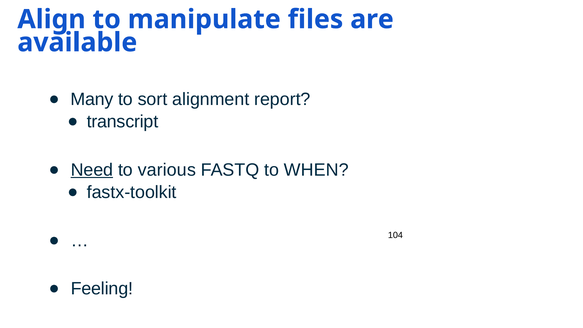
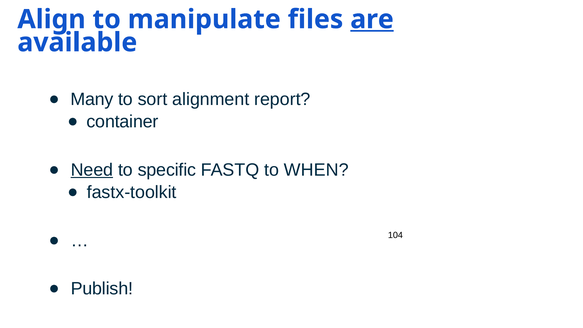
are underline: none -> present (372, 19)
transcript: transcript -> container (122, 122)
various: various -> specific (167, 170)
Feeling: Feeling -> Publish (102, 289)
